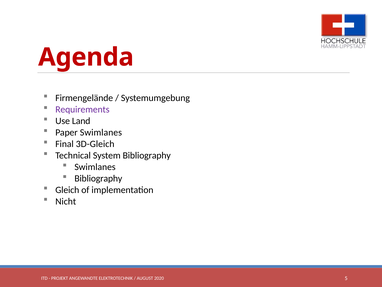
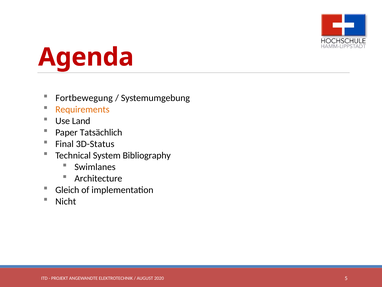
Firmengelände: Firmengelände -> Fortbewegung (84, 98)
Requirements colour: purple -> orange (82, 109)
Paper Swimlanes: Swimlanes -> Tatsächlich (101, 132)
3D-Gleich: 3D-Gleich -> 3D-Status (95, 144)
Bibliography: Bibliography -> Architecture (98, 178)
